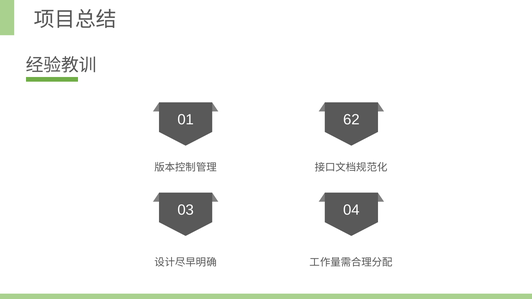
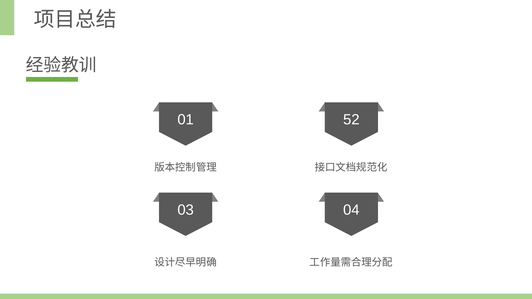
62: 62 -> 52 (351, 120)
